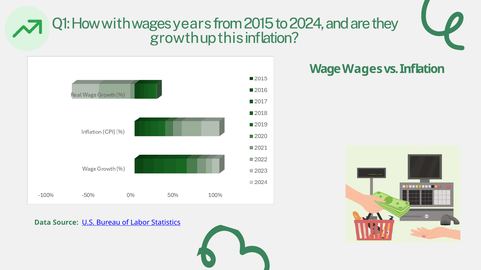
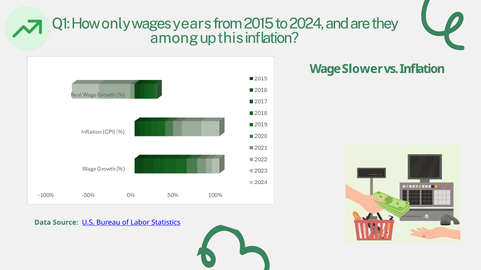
with: with -> only (116, 24)
growth: growth -> among (174, 38)
Wage Wages: Wages -> Slower (362, 69)
